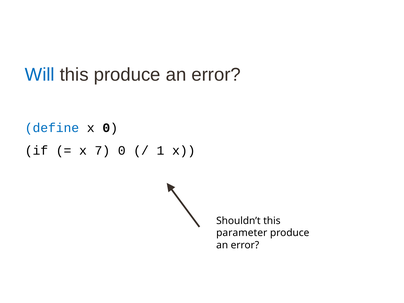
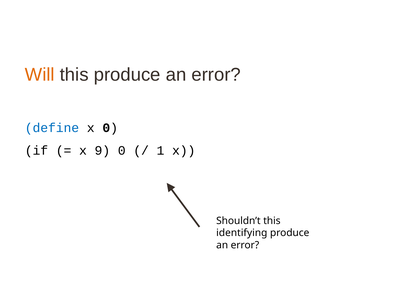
Will colour: blue -> orange (40, 75)
7: 7 -> 9 (102, 151)
parameter: parameter -> identifying (242, 233)
